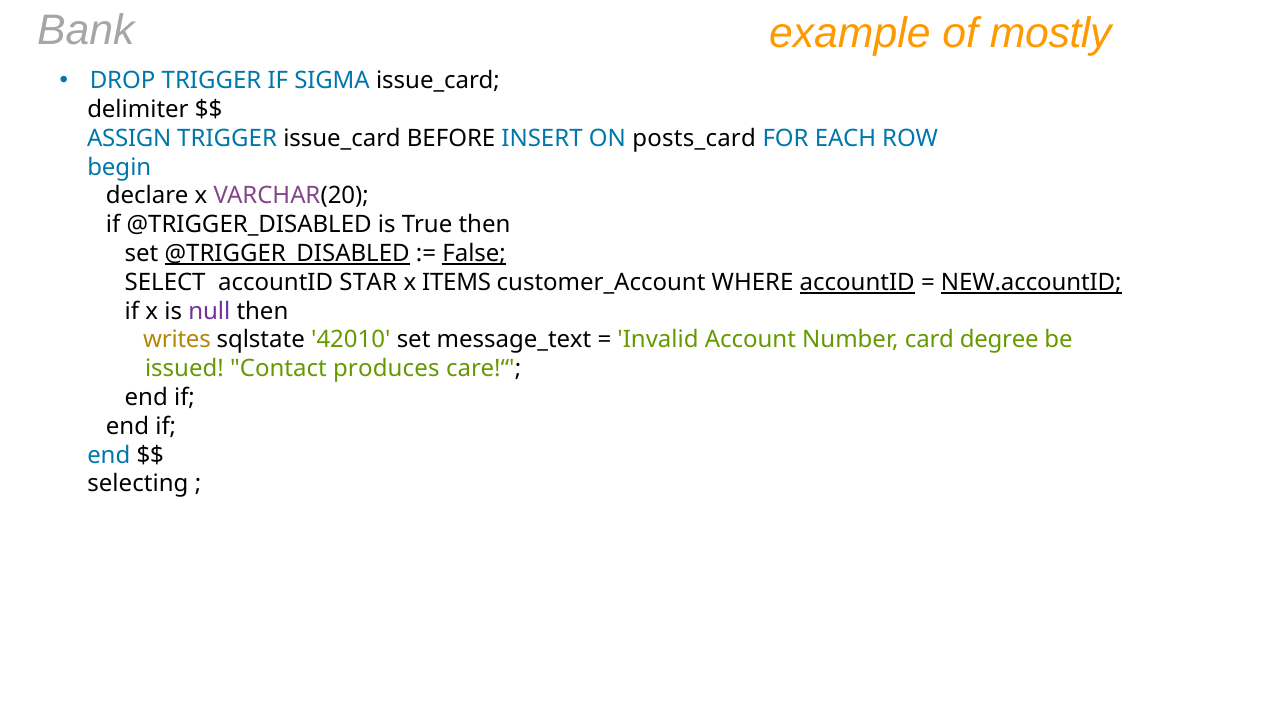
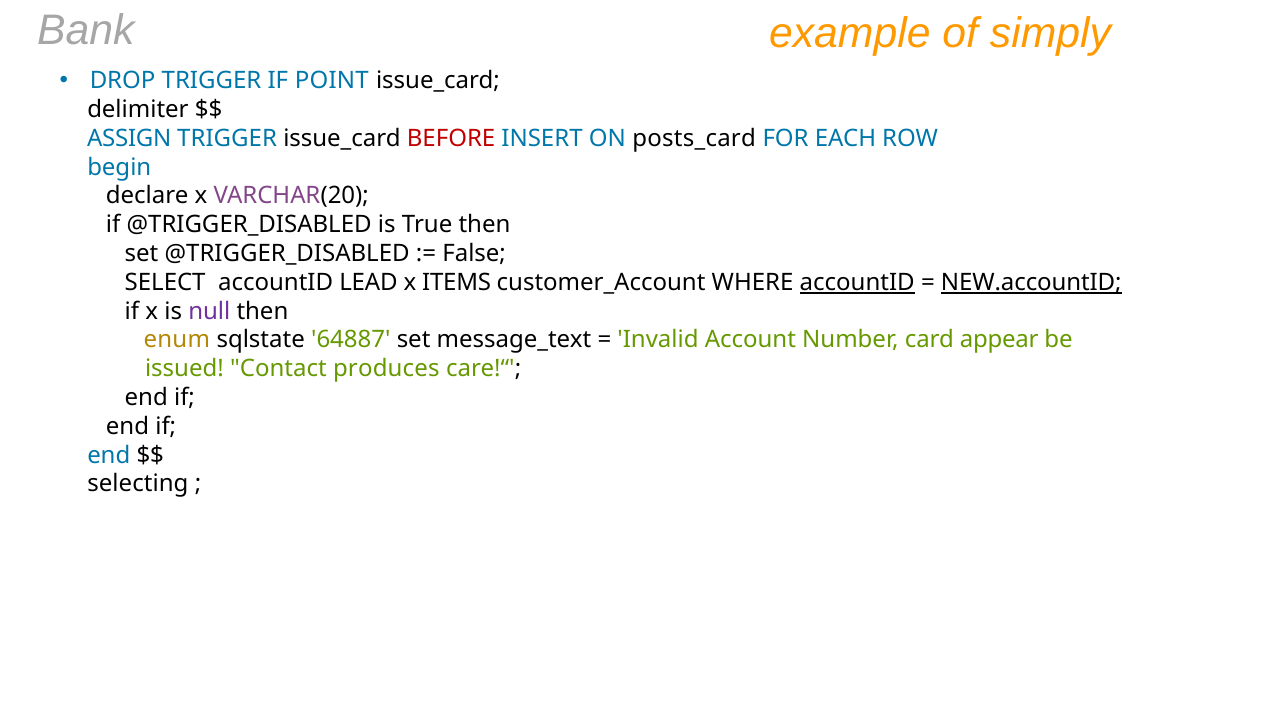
mostly: mostly -> simply (1051, 33)
SIGMA: SIGMA -> POINT (332, 81)
BEFORE colour: black -> red (451, 139)
@TRIGGER_DISABLED underline: present -> none (287, 254)
False underline: present -> none (474, 254)
STAR: STAR -> LEAD (368, 283)
writes: writes -> enum (177, 340)
42010: 42010 -> 64887 (351, 340)
degree: degree -> appear (999, 340)
